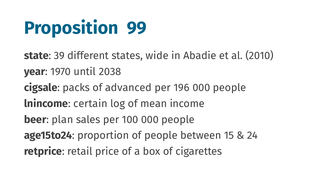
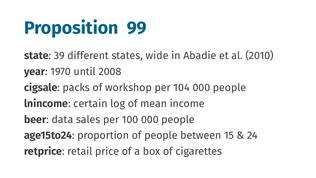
2038: 2038 -> 2008 (110, 72)
advanced: advanced -> workshop (128, 87)
196: 196 -> 104 (182, 87)
plan: plan -> data (62, 119)
